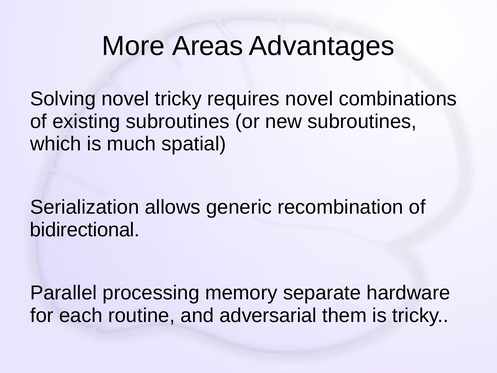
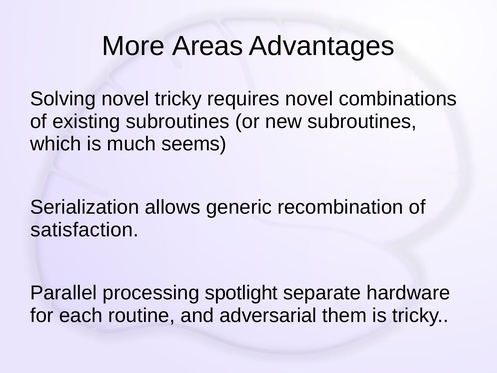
spatial: spatial -> seems (194, 144)
bidirectional: bidirectional -> satisfaction (85, 230)
memory: memory -> spotlight (241, 293)
